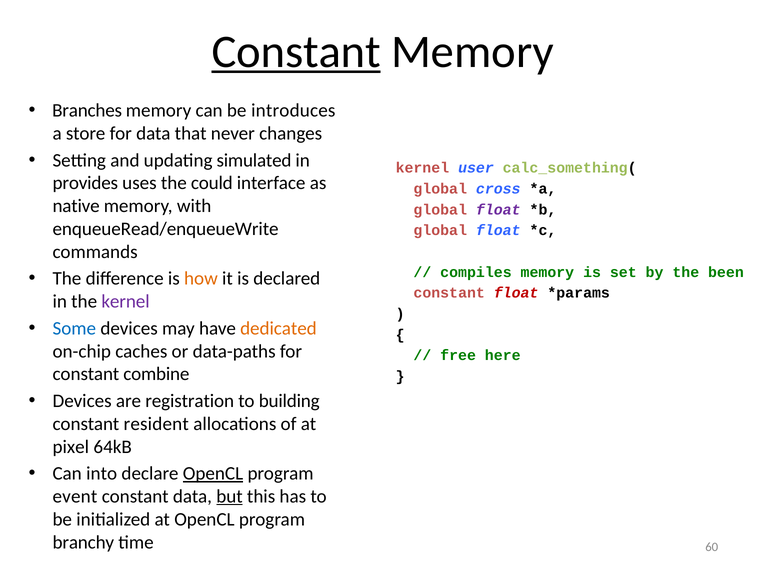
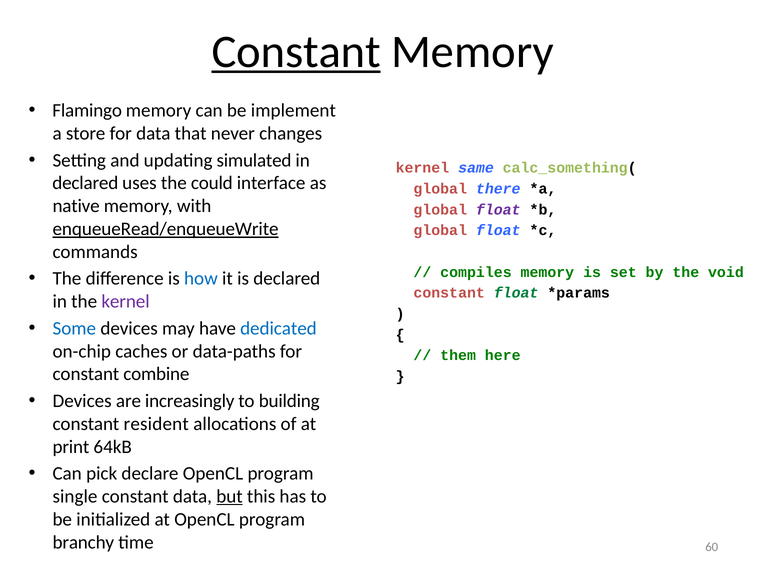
Branches: Branches -> Flamingo (87, 111)
introduces: introduces -> implement (293, 111)
user: user -> same (476, 168)
provides: provides -> declared (85, 183)
cross: cross -> there (498, 189)
enqueueRead/enqueueWrite underline: none -> present (166, 229)
been: been -> void (726, 272)
how colour: orange -> blue (201, 279)
float colour: red -> green (516, 293)
dedicated colour: orange -> blue (278, 328)
free: free -> them (458, 356)
registration: registration -> increasingly (190, 401)
pixel: pixel -> print (71, 447)
into: into -> pick (102, 473)
OpenCL underline: present -> none (213, 473)
event: event -> single (75, 496)
